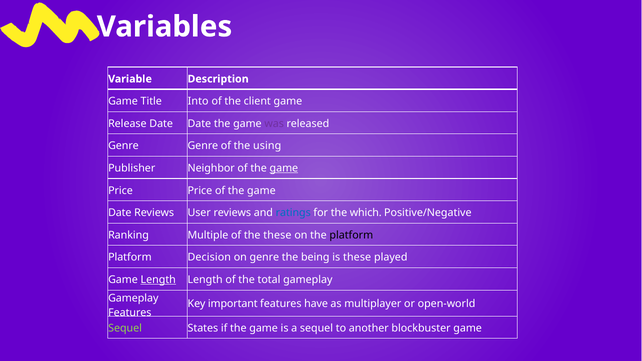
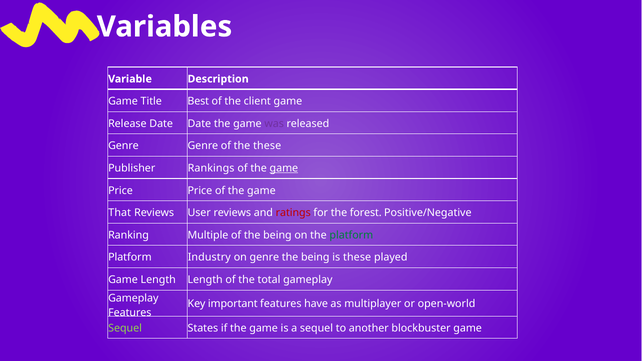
Into: Into -> Best (198, 101)
the using: using -> these (267, 146)
Neighbor: Neighbor -> Rankings (211, 168)
Date: Date -> That (120, 213)
ratings colour: blue -> red (293, 213)
which: which -> forest (366, 213)
of the these: these -> being (277, 235)
platform colour: black -> green (351, 235)
Decision: Decision -> Industry (209, 257)
Length underline: present -> none (158, 280)
